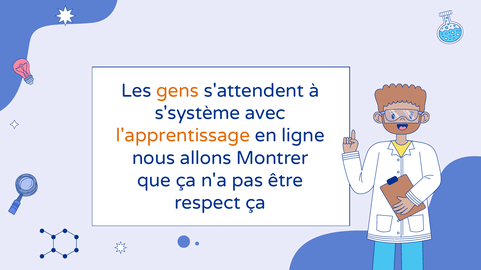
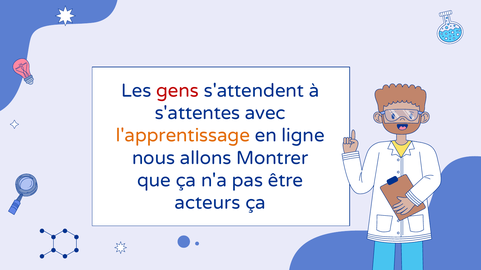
gens colour: orange -> red (178, 91)
s'système: s'système -> s'attentes (197, 113)
respect: respect -> acteurs (207, 203)
